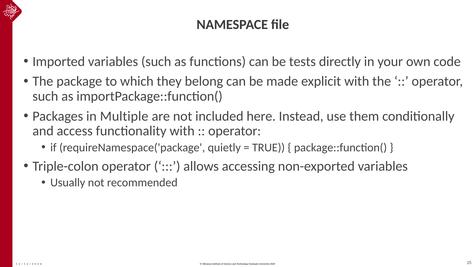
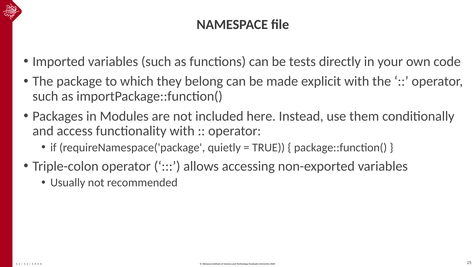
Multiple: Multiple -> Modules (124, 116)
